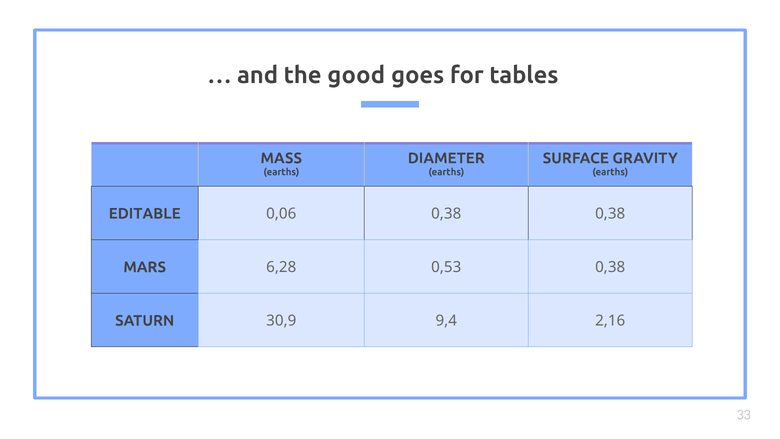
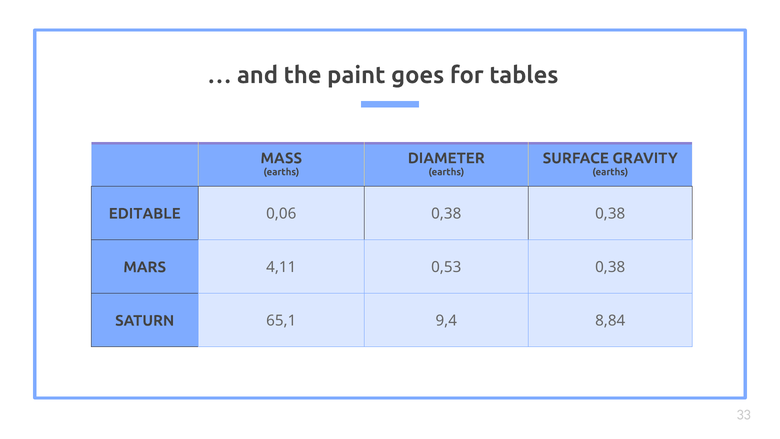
good: good -> paint (356, 75)
6,28: 6,28 -> 4,11 (281, 267)
30,9: 30,9 -> 65,1 (281, 321)
2,16: 2,16 -> 8,84 (610, 321)
